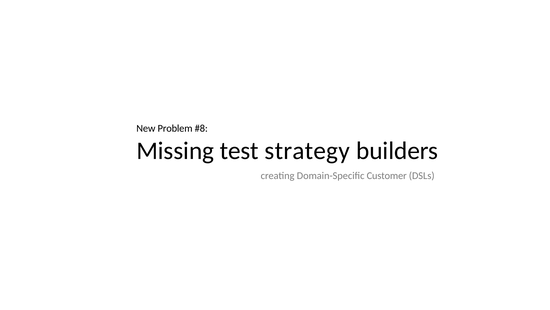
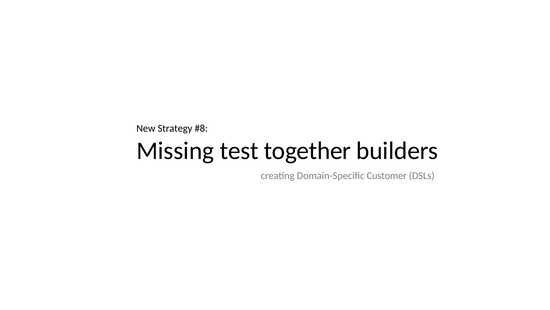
Problem: Problem -> Strategy (175, 128)
strategy: strategy -> together (307, 151)
